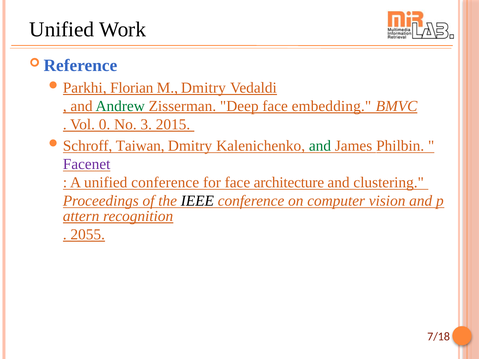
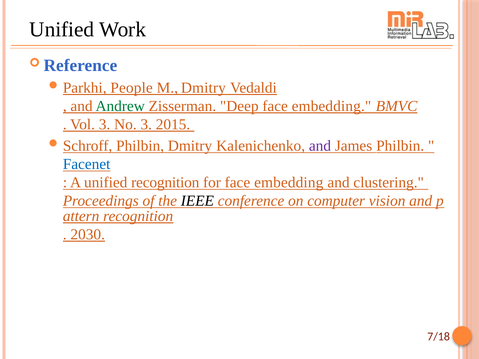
Florian: Florian -> People (132, 88)
Vol 0: 0 -> 3 (105, 125)
Taiwan: Taiwan -> Philbin (140, 146)
and colour: green -> purple (320, 146)
Facenet colour: purple -> blue (87, 164)
unified conference: conference -> recognition (165, 183)
for face architecture: architecture -> embedding (289, 183)
2055: 2055 -> 2030 (88, 235)
